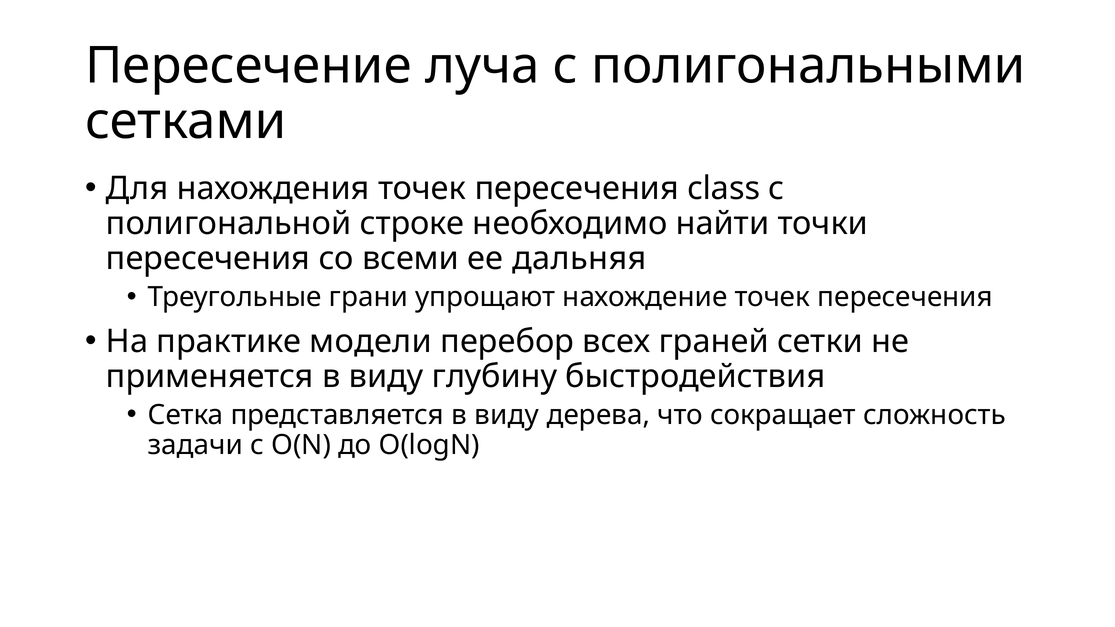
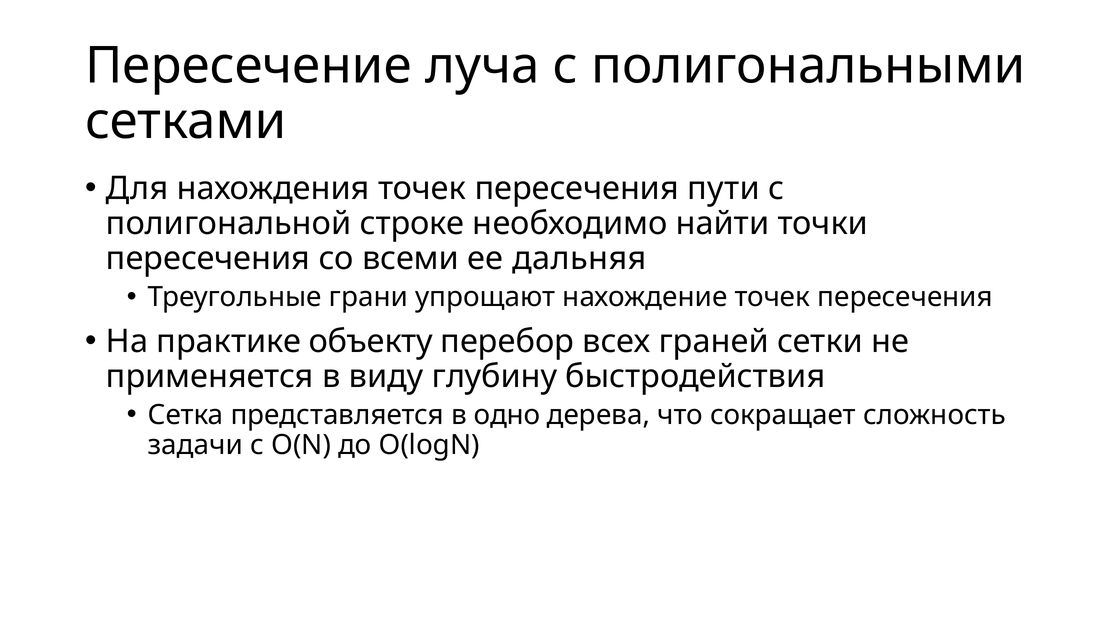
class: class -> пути (723, 189)
модели: модели -> объекту (371, 341)
представляется в виду: виду -> одно (507, 415)
